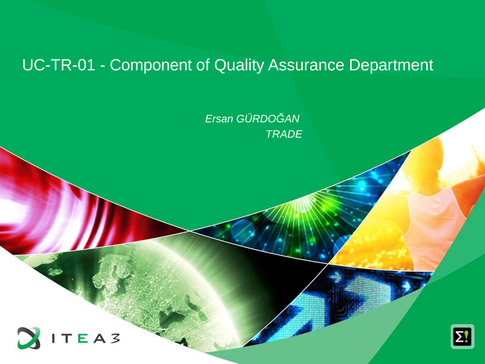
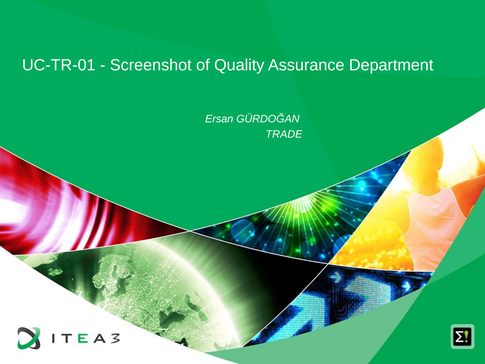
Component: Component -> Screenshot (151, 65)
